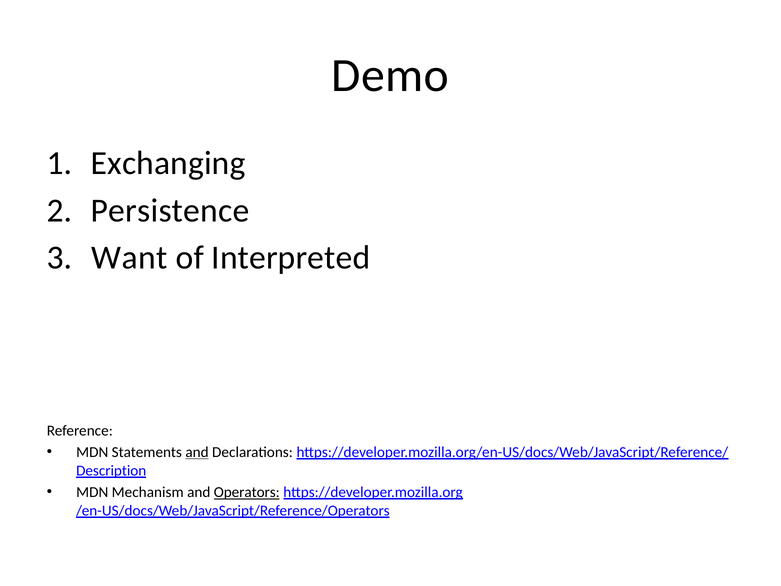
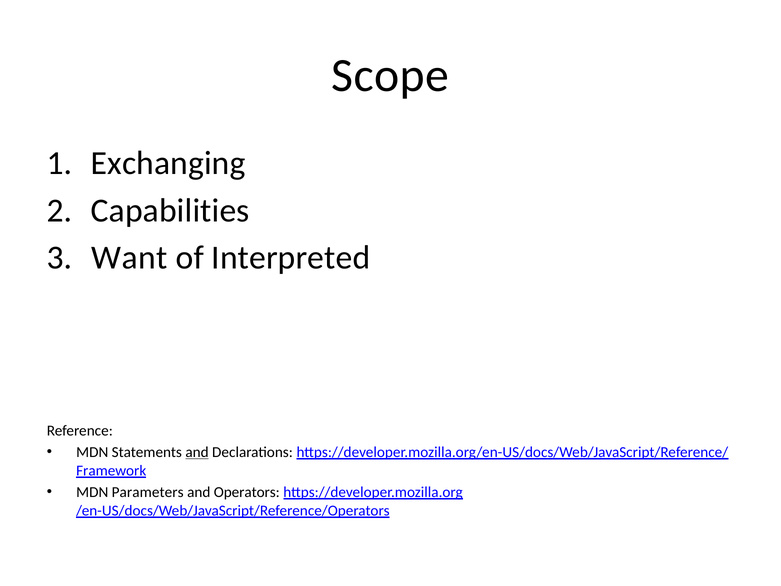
Demo: Demo -> Scope (390, 76)
Persistence: Persistence -> Capabilities (170, 210)
Description: Description -> Framework (111, 471)
Mechanism: Mechanism -> Parameters (148, 492)
Operators underline: present -> none (247, 492)
